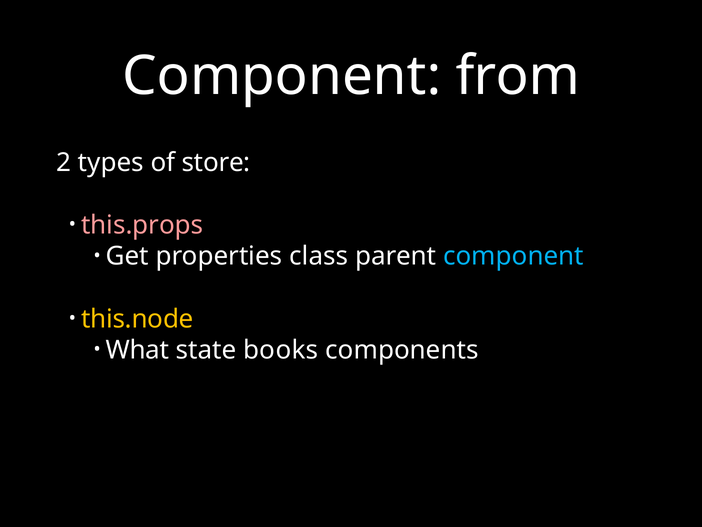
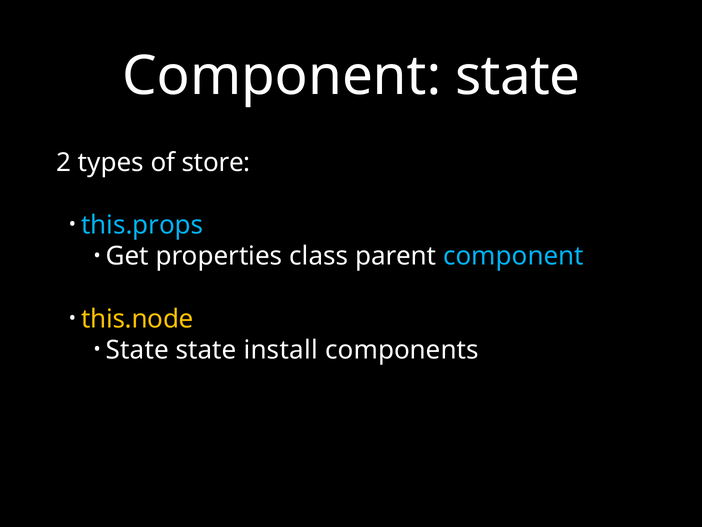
Component from: from -> state (518, 76)
this.props colour: pink -> light blue (142, 225)
What: What -> State (137, 350)
books: books -> install (281, 350)
